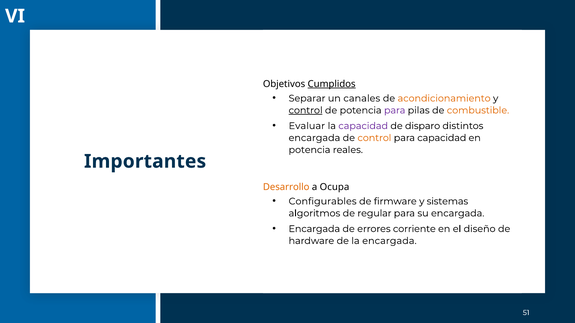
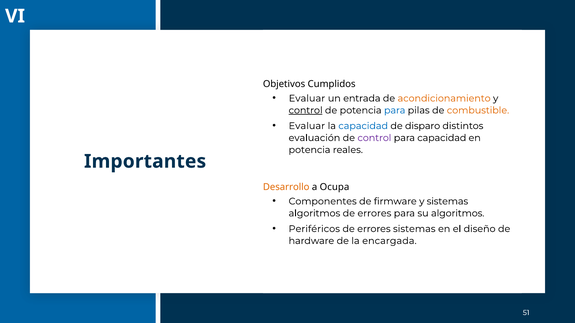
Cumplidos underline: present -> none (332, 84)
Separar: Separar -> Evaluar (307, 98)
canales: canales -> entrada (362, 98)
para colour: purple -> blue (395, 110)
capacidad colour: purple -> blue (363, 126)
encargada: encargada -> evaluación (314, 138)
control colour: orange -> purple (374, 138)
Configurables: Configurables -> Componentes (323, 202)
algoritmos de regular: regular -> errores (374, 214)
su encargada: encargada -> algoritmos (458, 214)
Encargada: Encargada -> Periféricos (314, 229)
errores corriente: corriente -> sistemas (414, 229)
